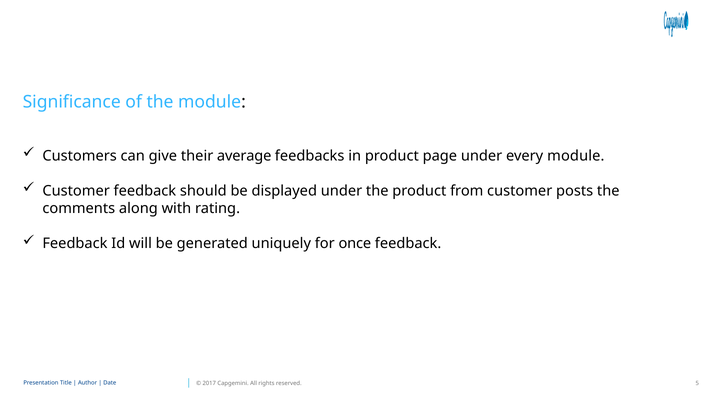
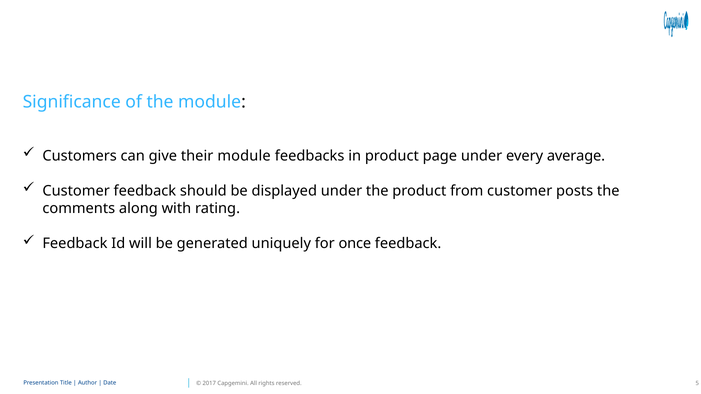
their average: average -> module (244, 156)
every module: module -> average (576, 156)
